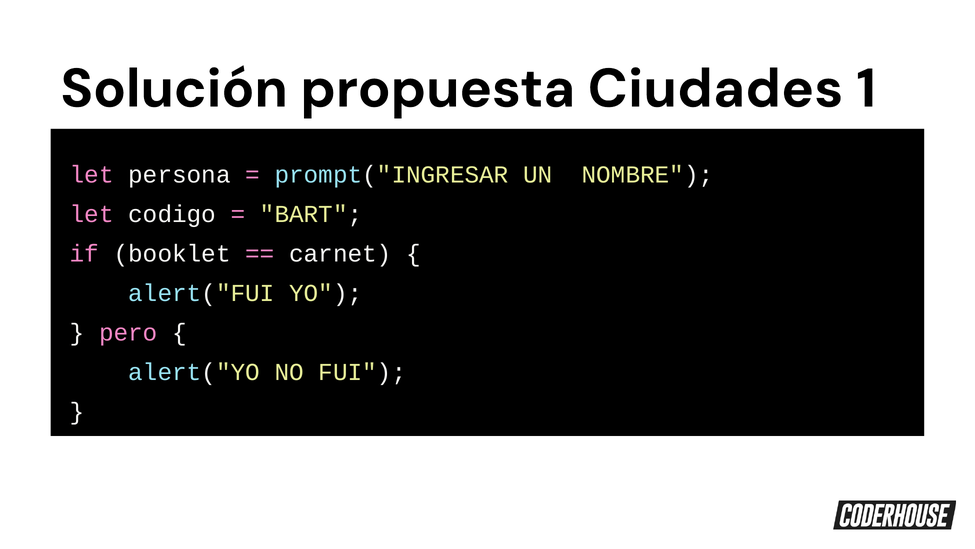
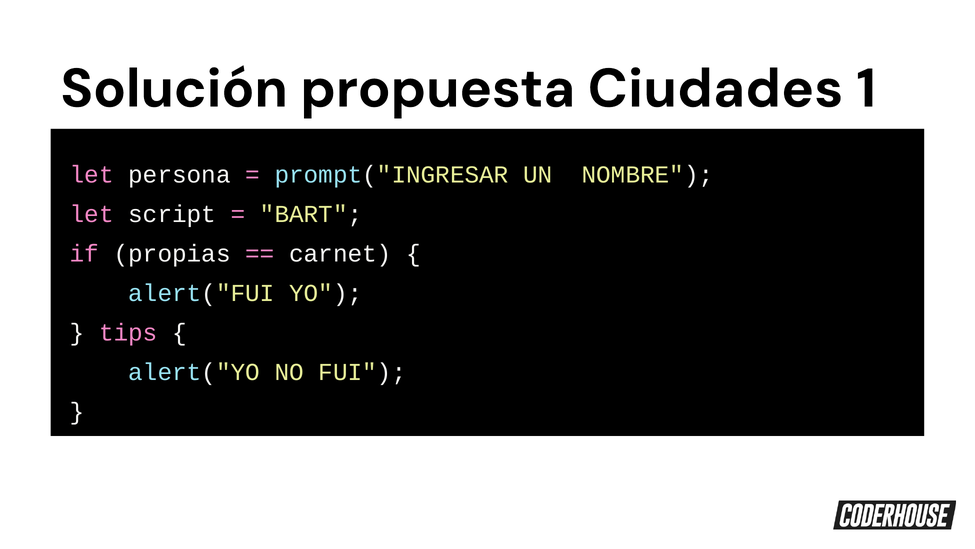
codigo: codigo -> script (172, 214)
booklet: booklet -> propias (172, 253)
pero: pero -> tips (128, 332)
